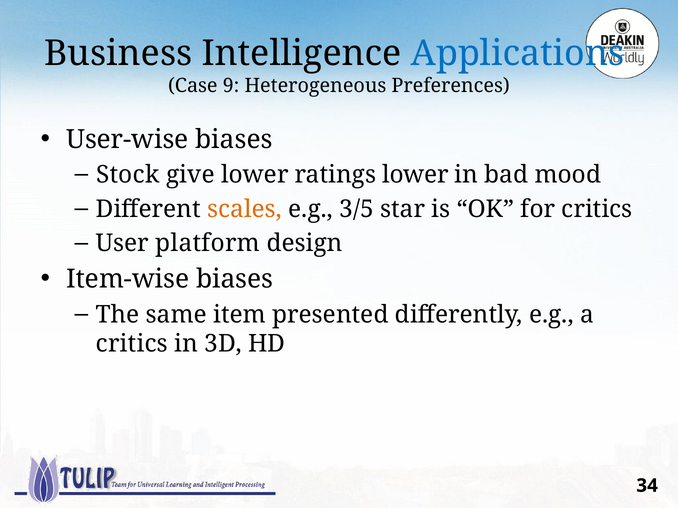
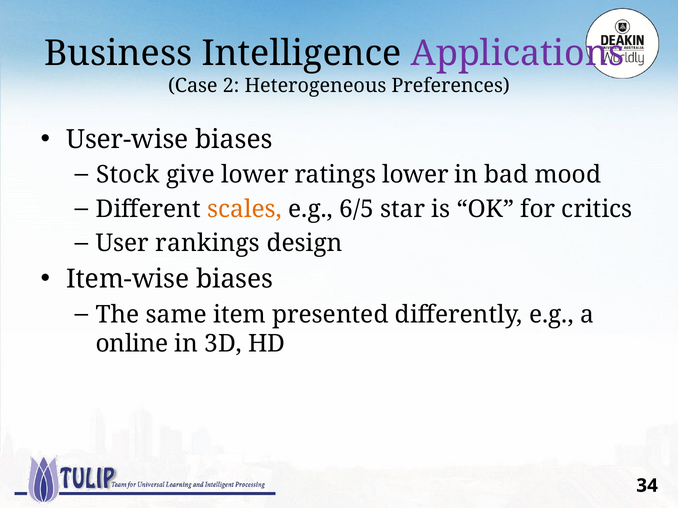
Applications colour: blue -> purple (518, 53)
9: 9 -> 2 (231, 86)
3/5: 3/5 -> 6/5 (357, 209)
platform: platform -> rankings (208, 244)
critics: critics -> online (132, 344)
